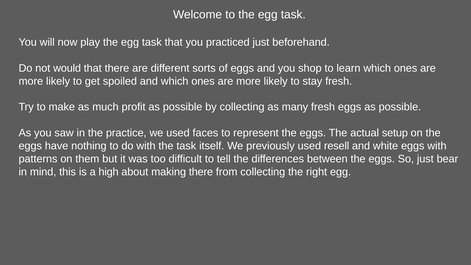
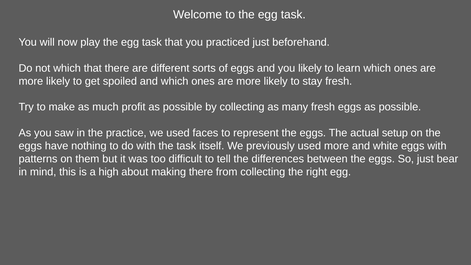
not would: would -> which (67, 68)
you shop: shop -> likely (310, 68)
used resell: resell -> more (336, 146)
